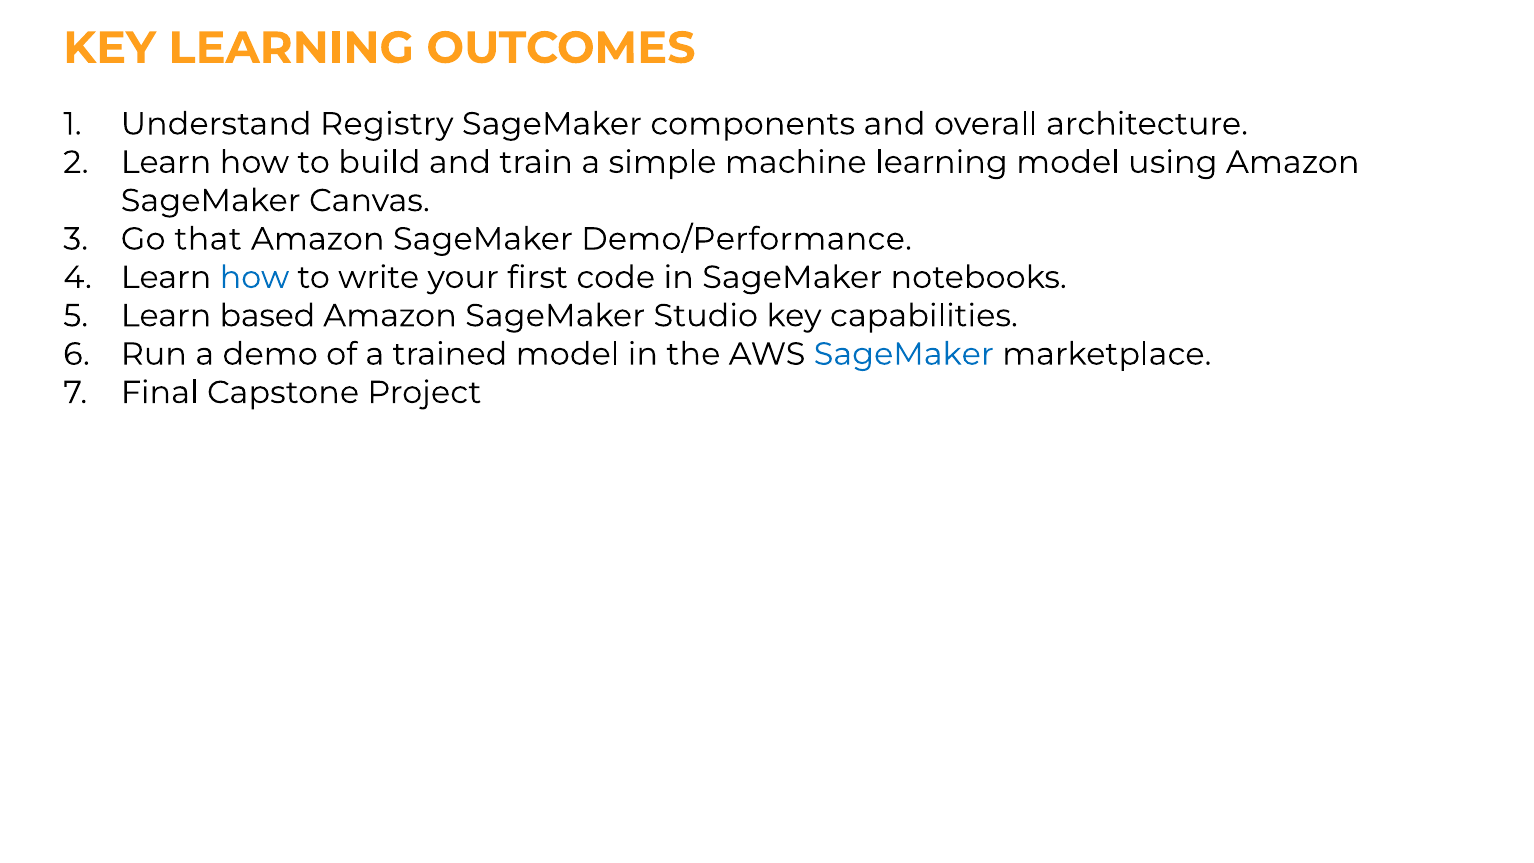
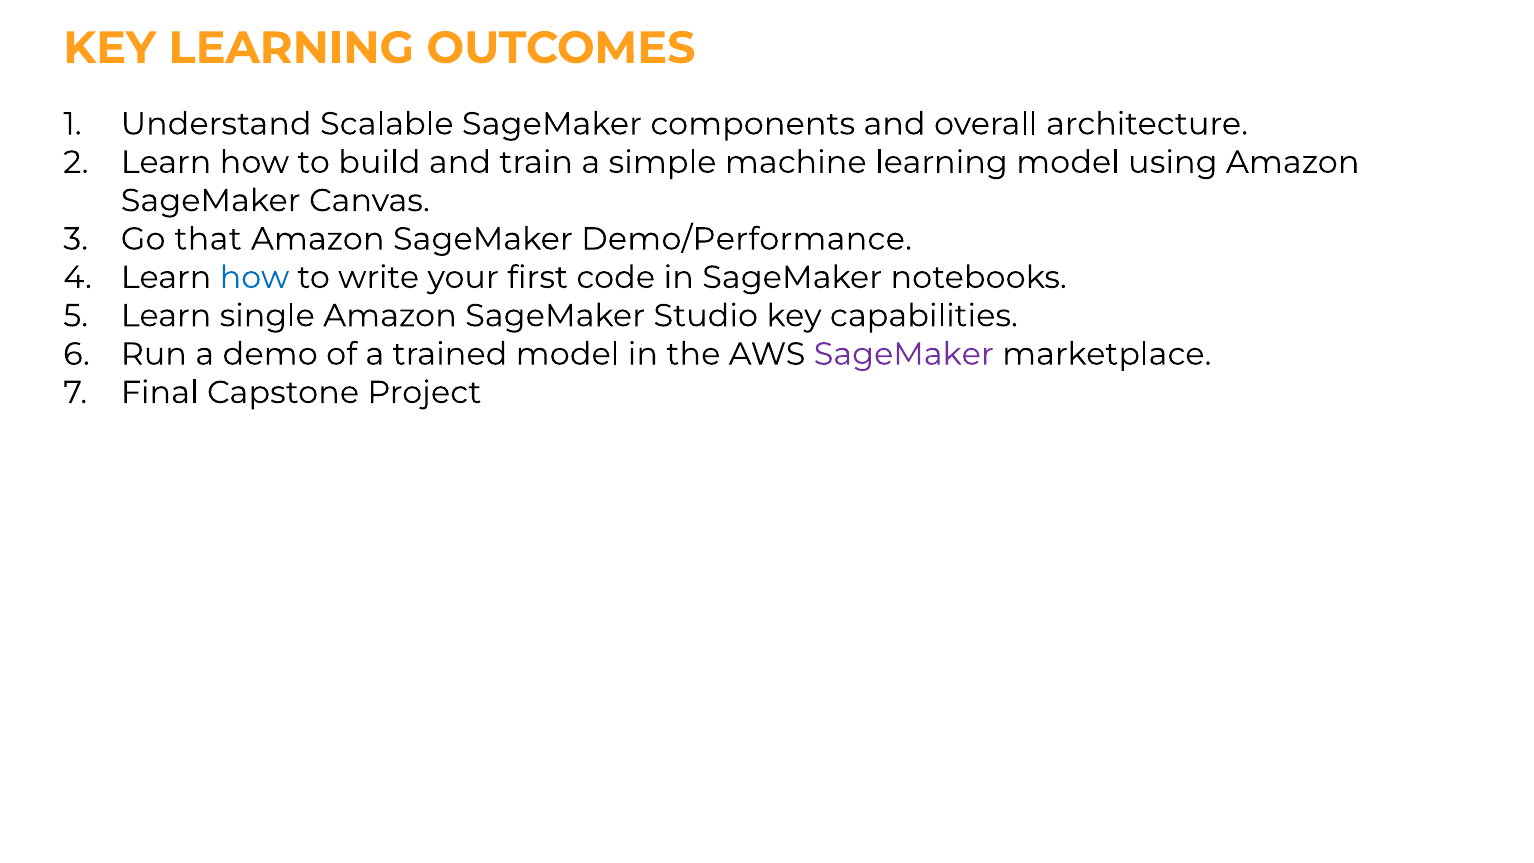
Registry: Registry -> Scalable (387, 124)
based: based -> single (267, 316)
SageMaker colour: blue -> purple (904, 354)
